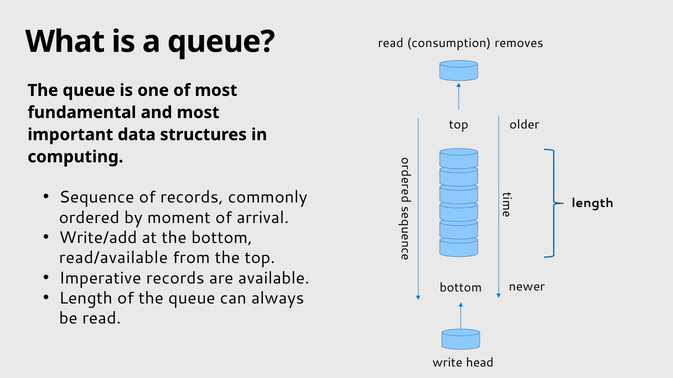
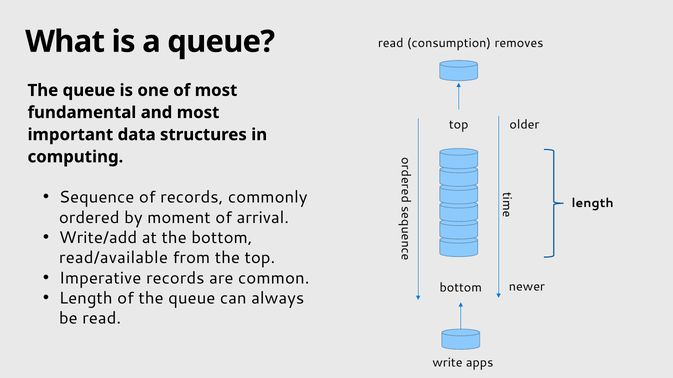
available: available -> common (274, 278)
head: head -> apps (480, 363)
